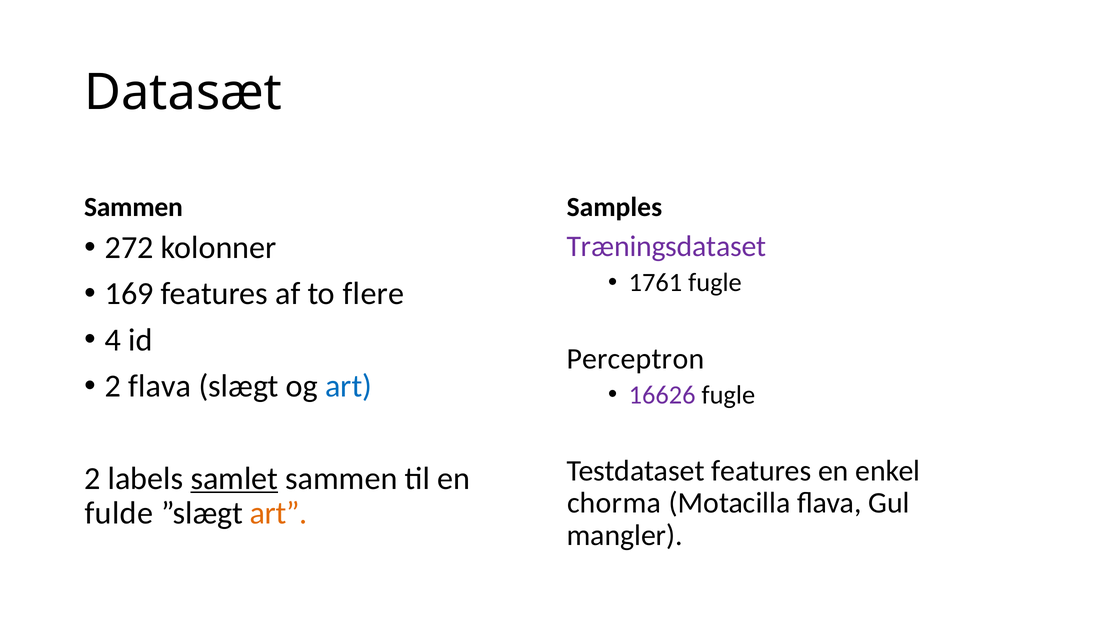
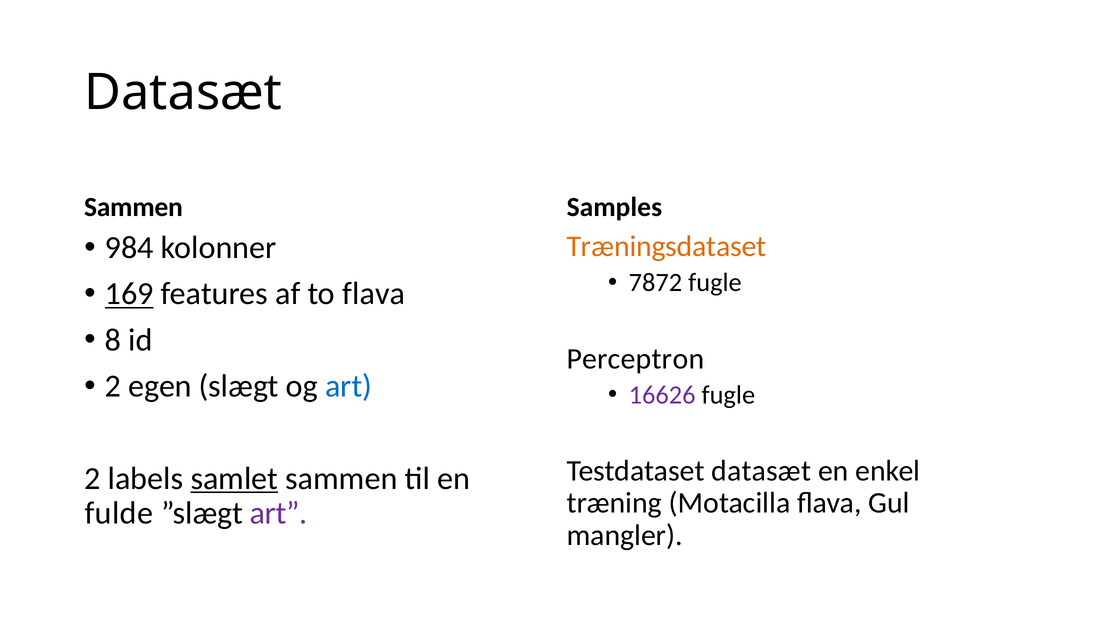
272: 272 -> 984 (129, 248)
Træningsdataset colour: purple -> orange (667, 247)
1761: 1761 -> 7872 (655, 283)
169 underline: none -> present (129, 294)
to flere: flere -> flava (374, 294)
4: 4 -> 8 (113, 340)
2 flava: flava -> egen (160, 386)
Testdataset features: features -> datasæt (761, 471)
chorma: chorma -> træning (614, 503)
art colour: orange -> purple (279, 513)
